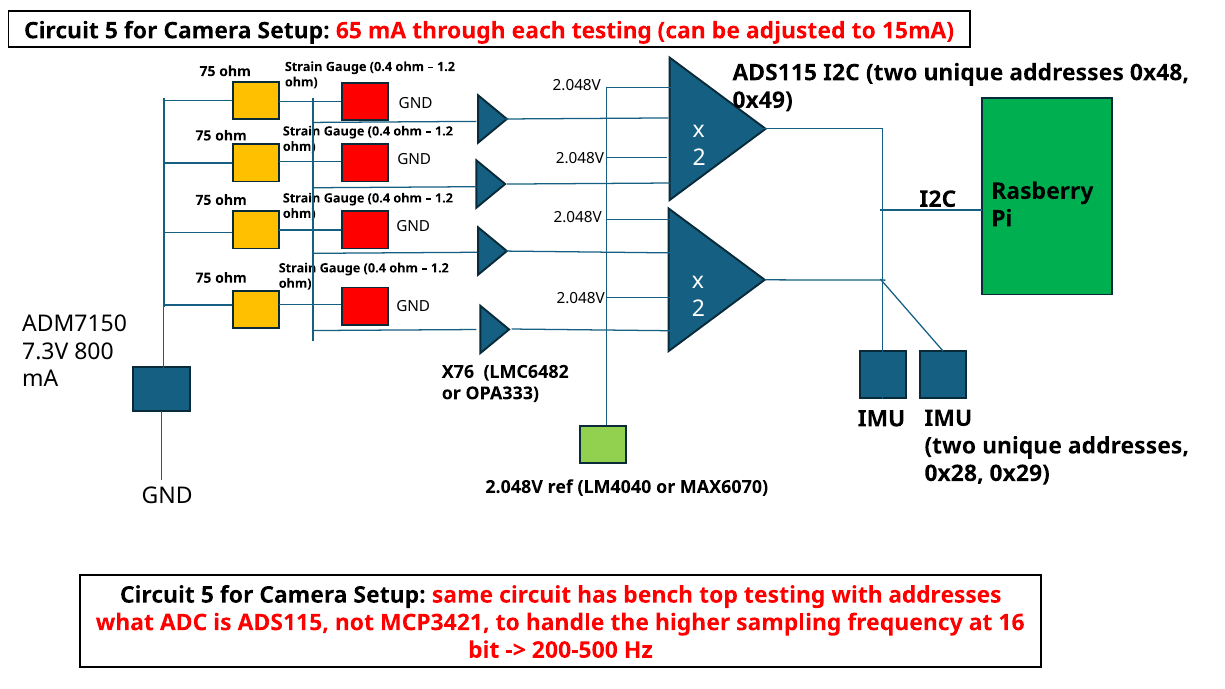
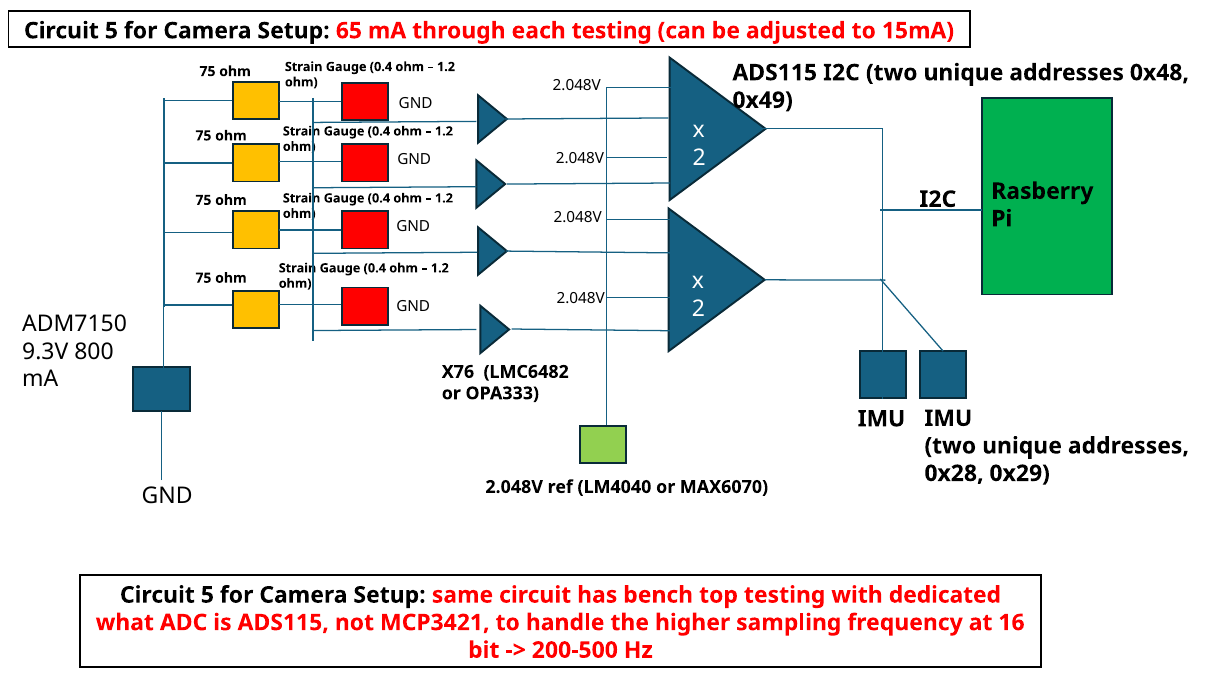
7.3V: 7.3V -> 9.3V (45, 352)
with addresses: addresses -> dedicated (945, 595)
